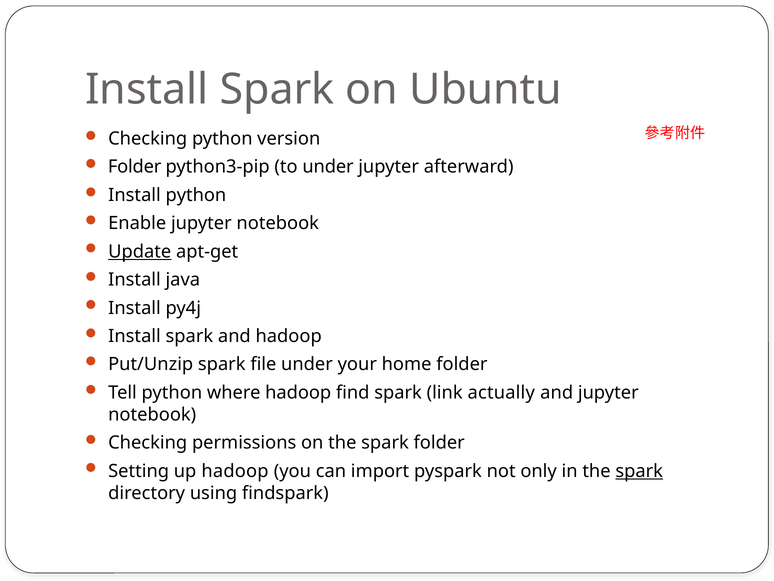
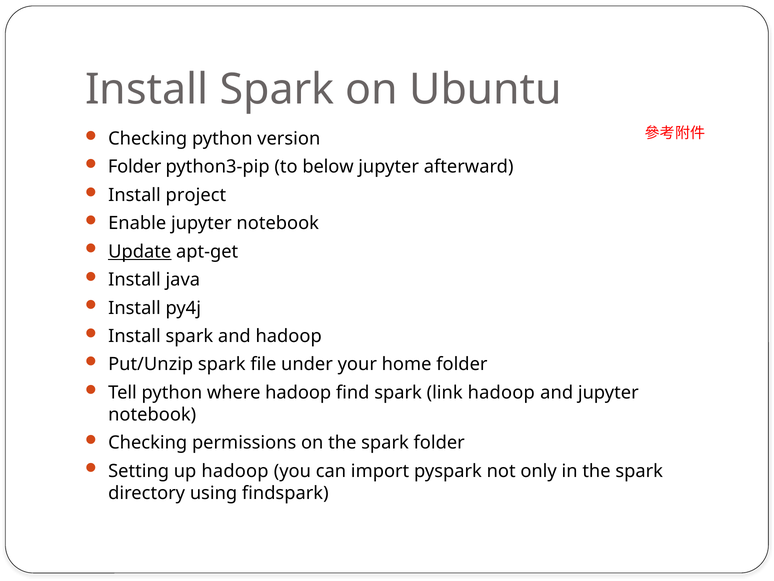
to under: under -> below (328, 167)
Install python: python -> project (196, 195)
link actually: actually -> hadoop (501, 392)
spark underline: present -> none (639, 471)
